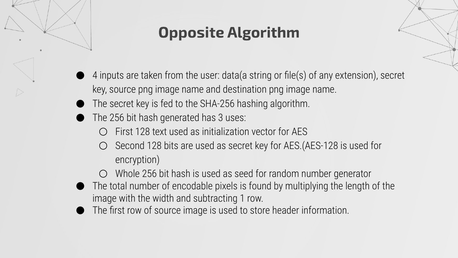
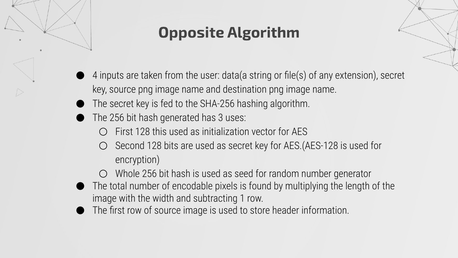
text: text -> this (160, 132)
